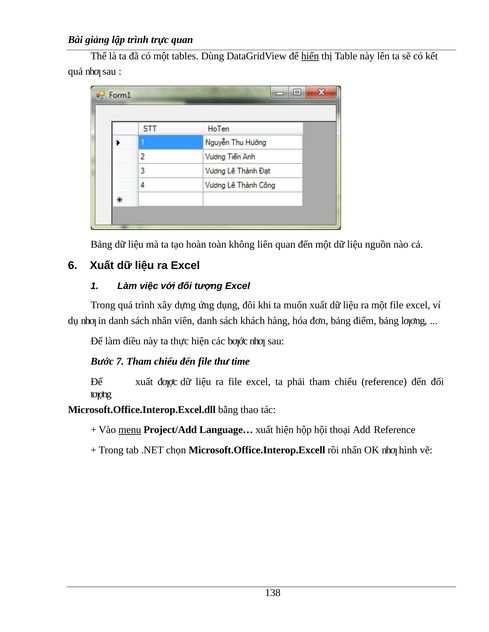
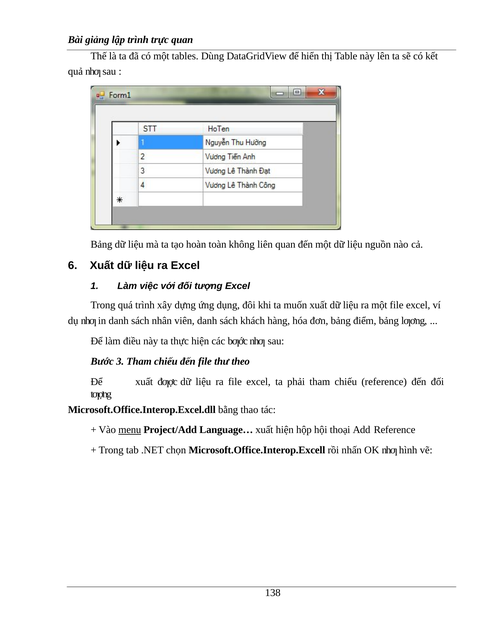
hiển underline: present -> none (310, 56)
7: 7 -> 3 (120, 362)
time: time -> theo (241, 362)
